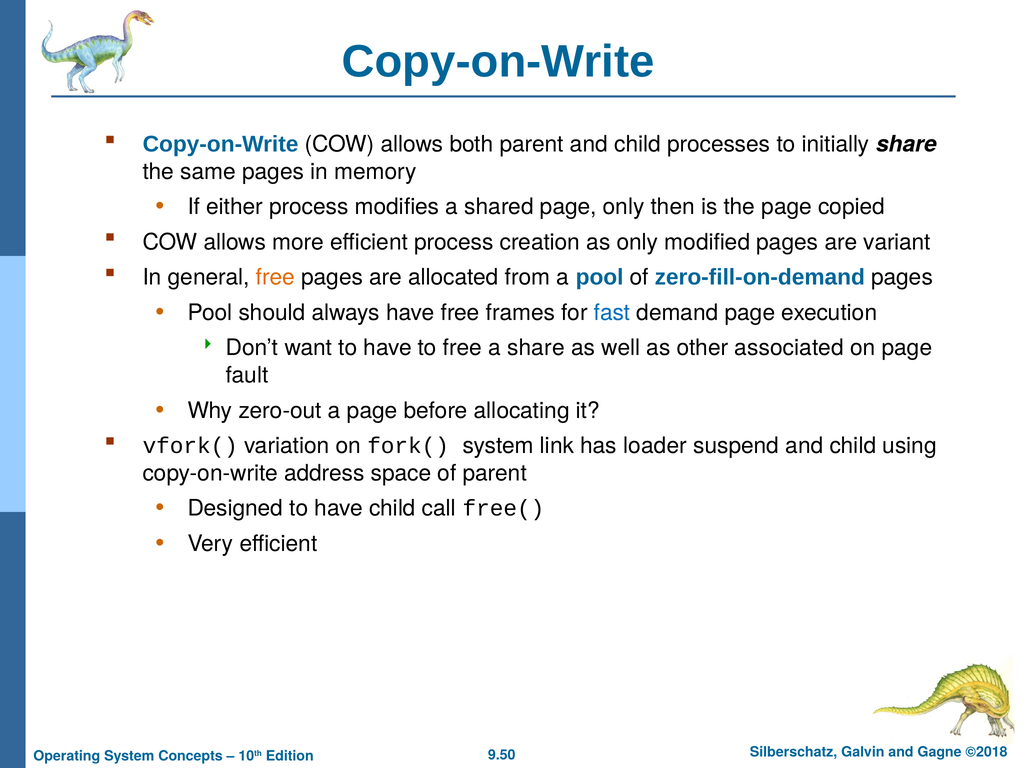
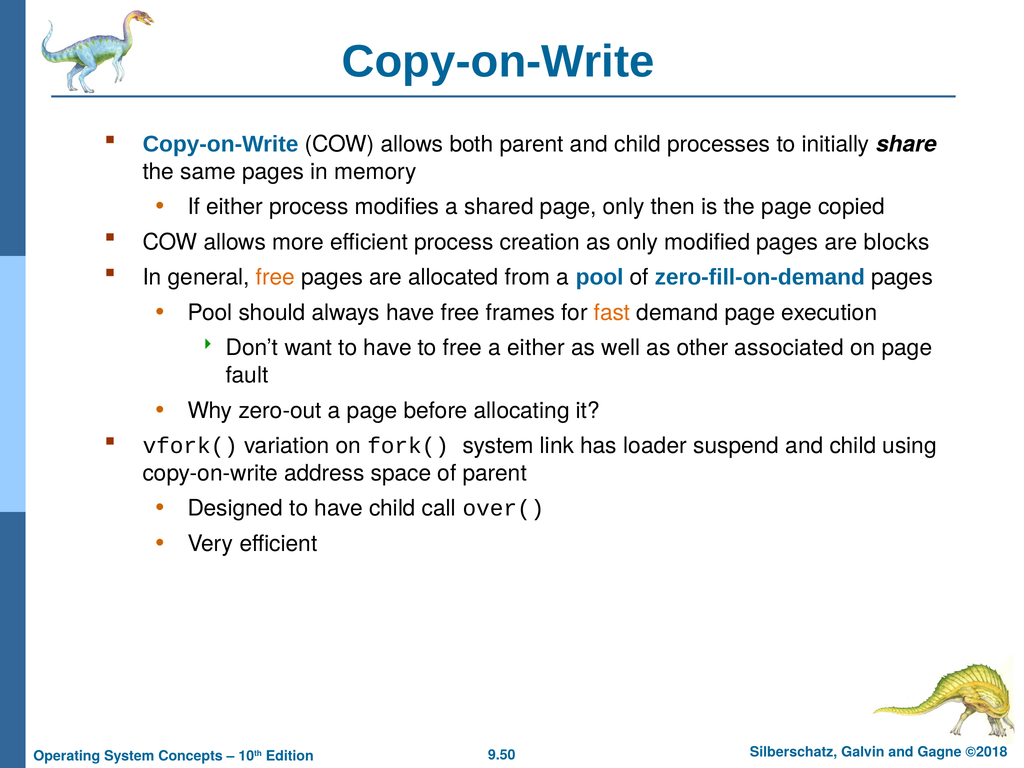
variant: variant -> blocks (897, 242)
fast colour: blue -> orange (612, 313)
a share: share -> either (536, 348)
free(: free( -> over( (503, 508)
